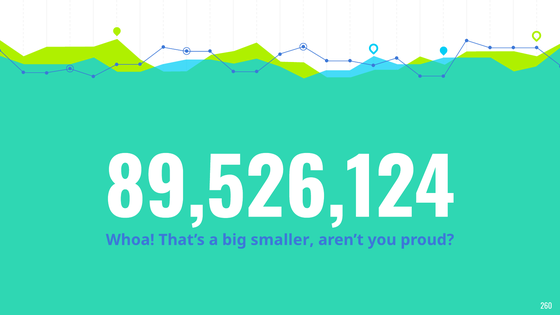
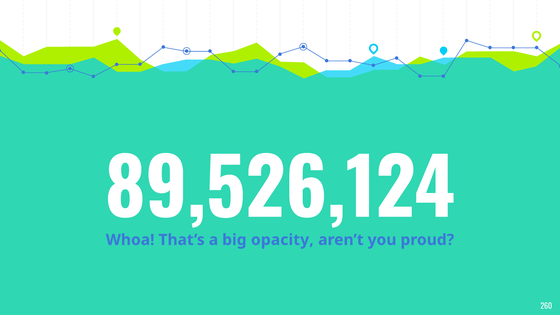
smaller: smaller -> opacity (282, 240)
